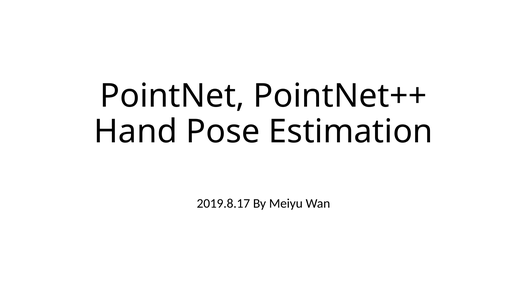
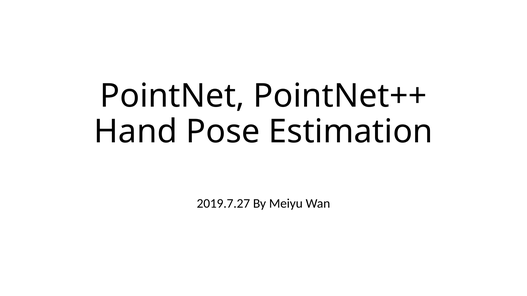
2019.8.17: 2019.8.17 -> 2019.7.27 (223, 204)
